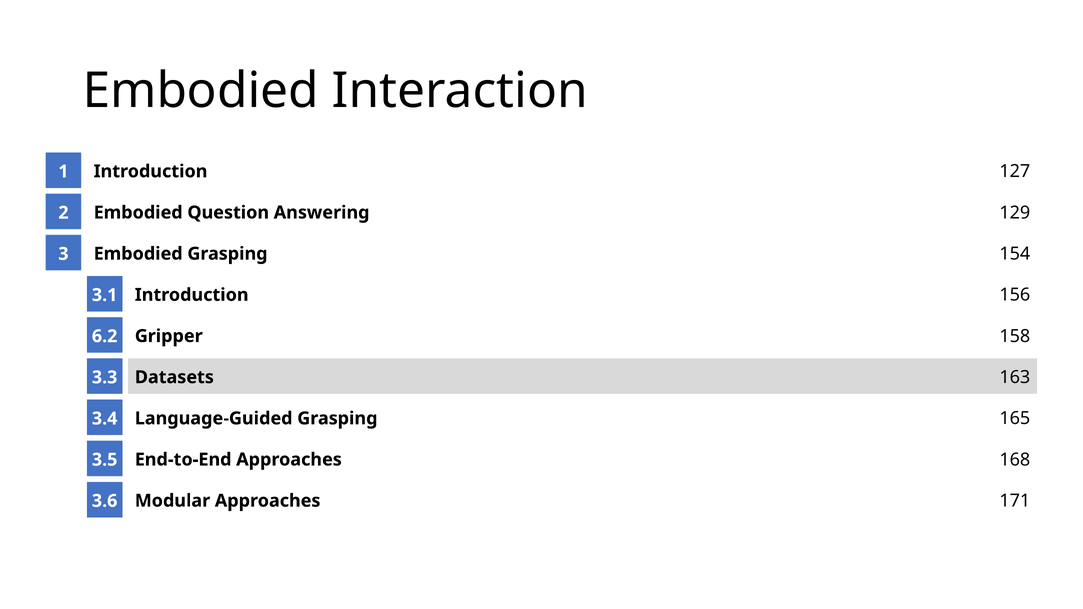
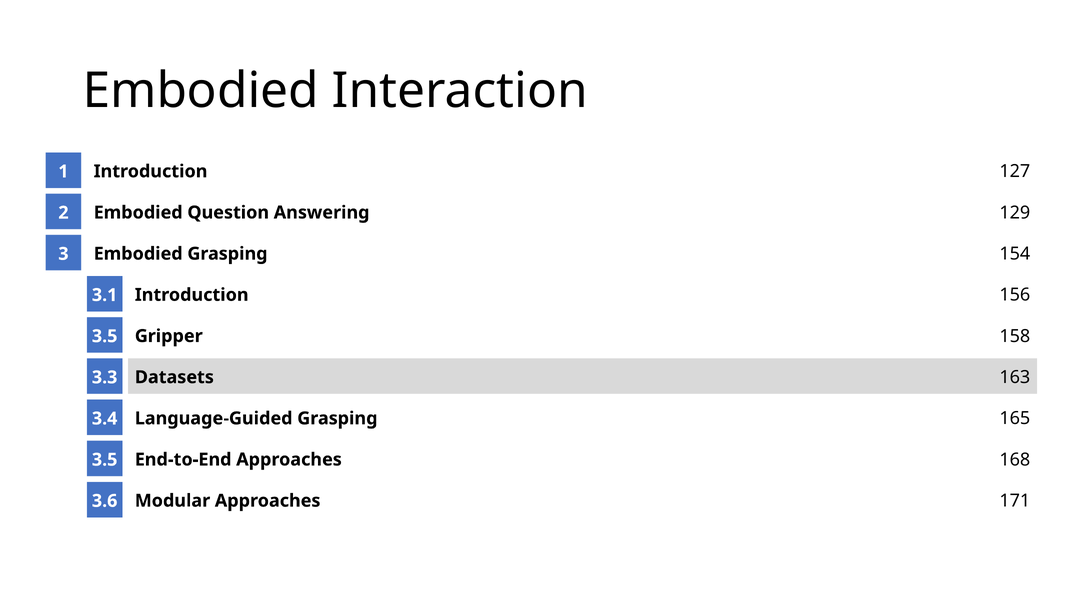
6.2: 6.2 -> 3.5 (105, 336)
